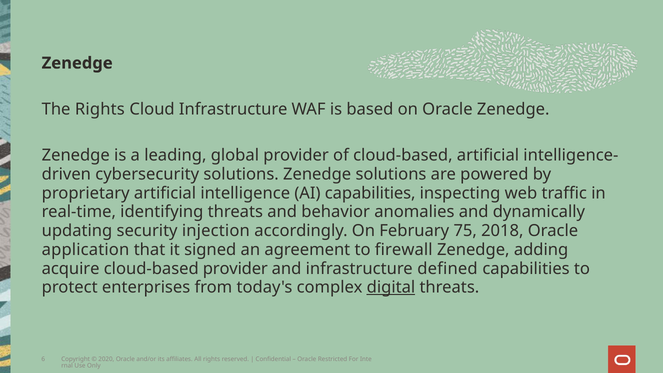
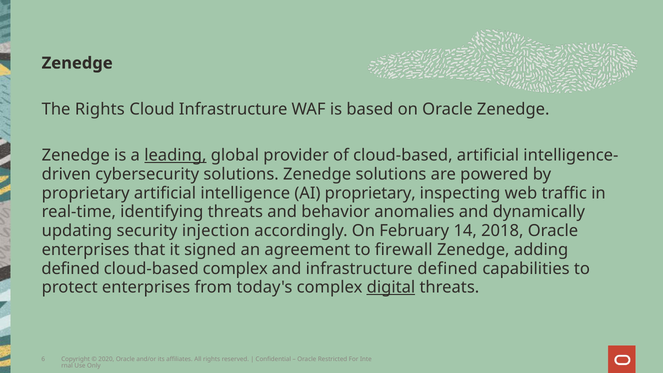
leading underline: none -> present (175, 155)
AI capabilities: capabilities -> proprietary (370, 193)
75: 75 -> 14 (465, 231)
application: application -> enterprises (86, 250)
acquire: acquire -> defined (71, 269)
cloud-based provider: provider -> complex (235, 269)
